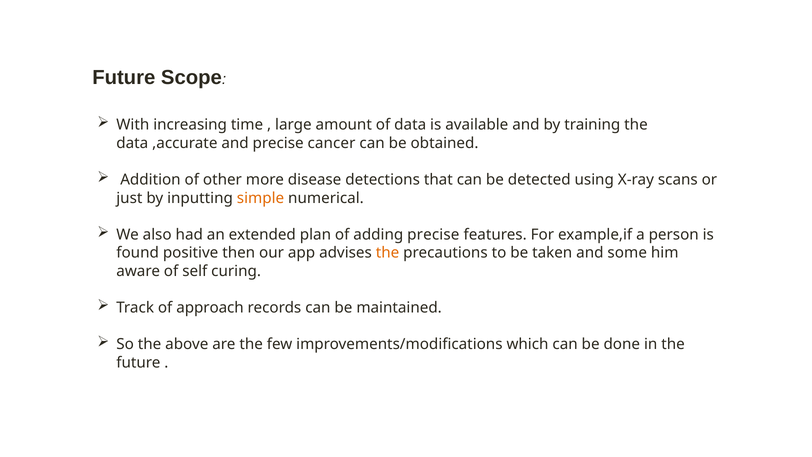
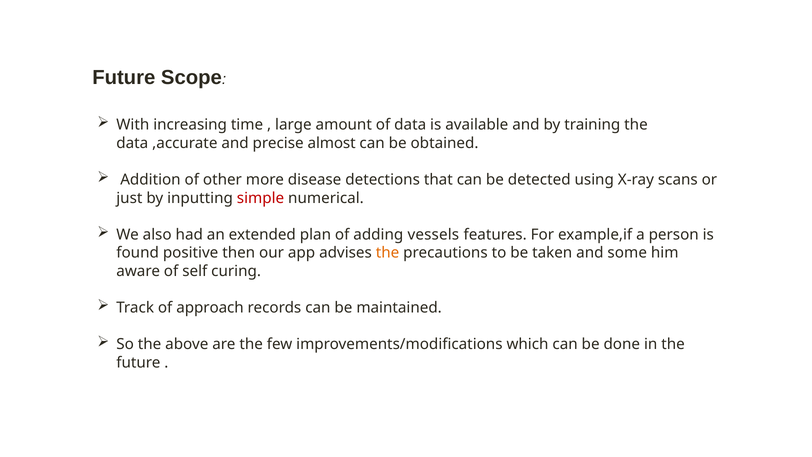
cancer: cancer -> almost (332, 143)
simple colour: orange -> red (261, 198)
adding precise: precise -> vessels (433, 234)
